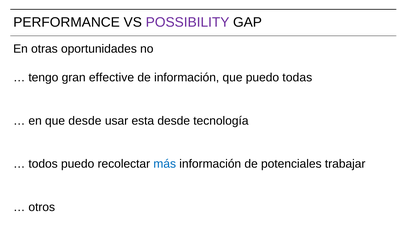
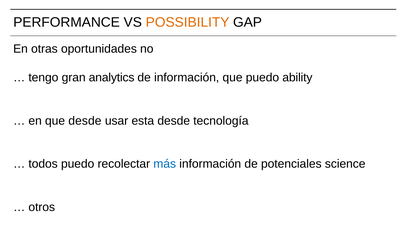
POSSIBILITY colour: purple -> orange (188, 22)
effective: effective -> analytics (112, 78)
todas: todas -> ability (297, 78)
trabajar: trabajar -> science (345, 164)
